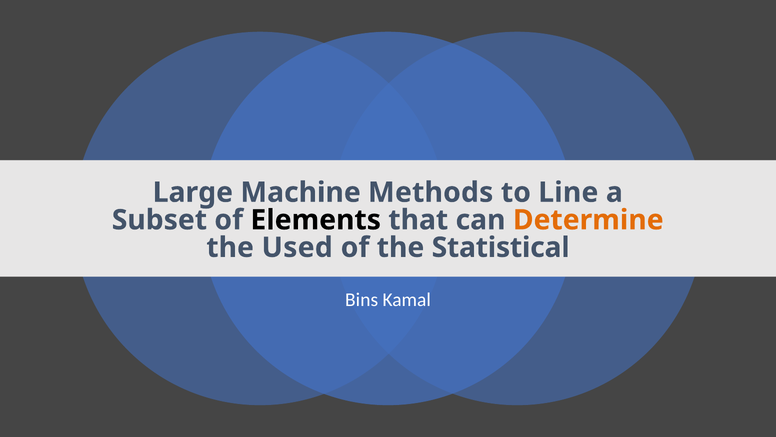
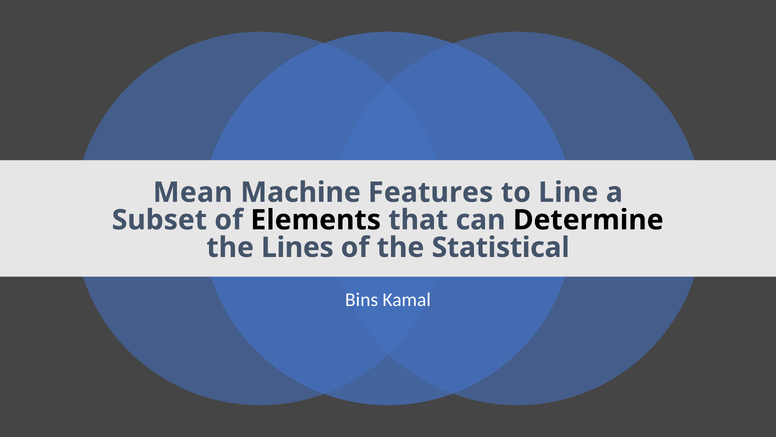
Large: Large -> Mean (193, 192)
Methods: Methods -> Features (431, 192)
Determine colour: orange -> black (588, 220)
Used: Used -> Lines (297, 247)
